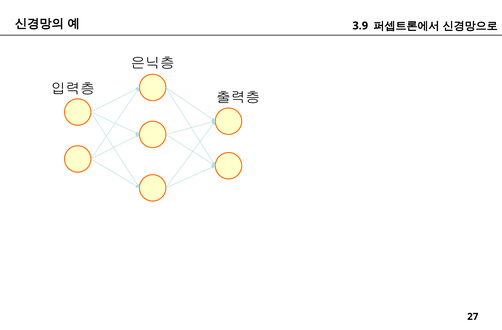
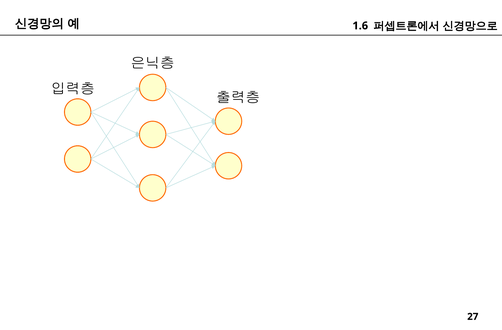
3.9: 3.9 -> 1.6 (360, 26)
